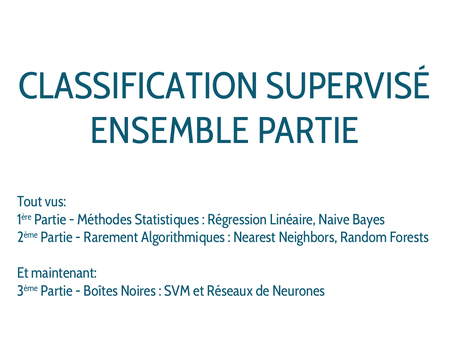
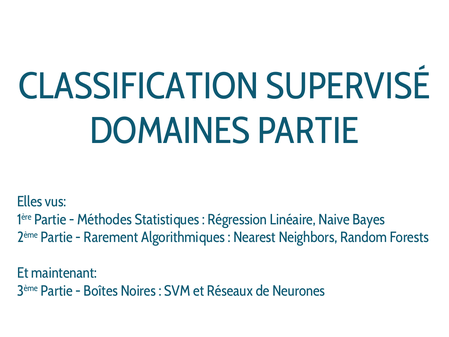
ENSEMBLE: ENSEMBLE -> DOMAINES (170, 131)
Tout: Tout -> Elles (30, 202)
